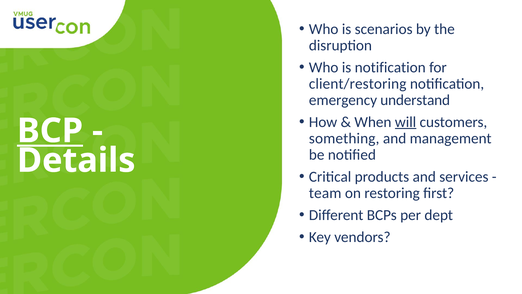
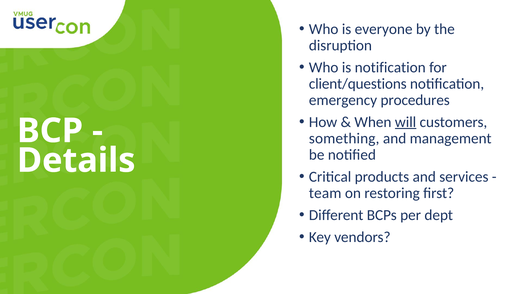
scenarios: scenarios -> everyone (384, 29)
client/restoring: client/restoring -> client/questions (358, 84)
understand: understand -> procedures (415, 100)
BCP underline: present -> none (50, 131)
